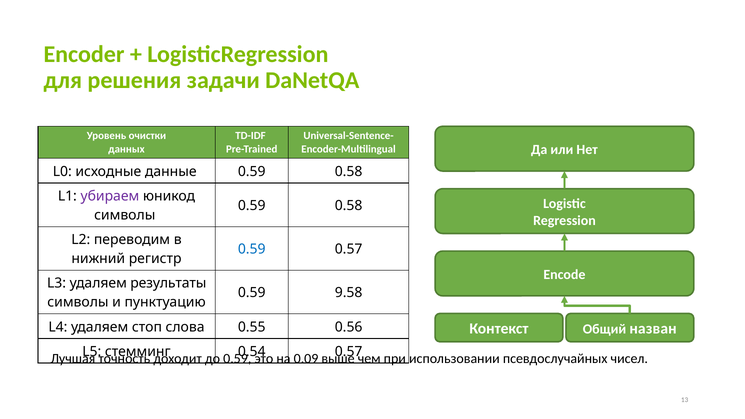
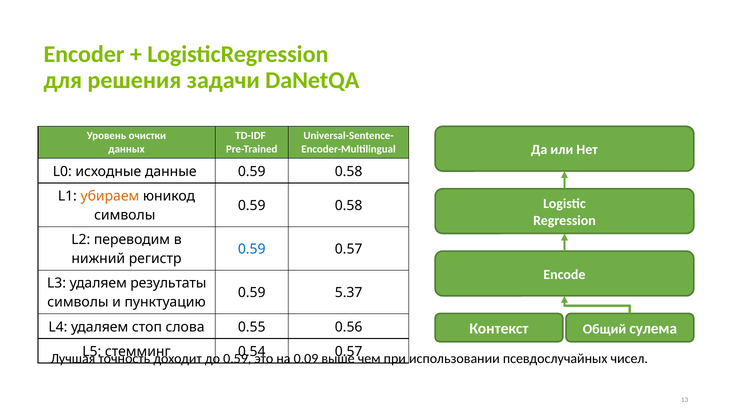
убираем colour: purple -> orange (110, 196)
9.58: 9.58 -> 5.37 (349, 293)
назван: назван -> сулема (653, 329)
